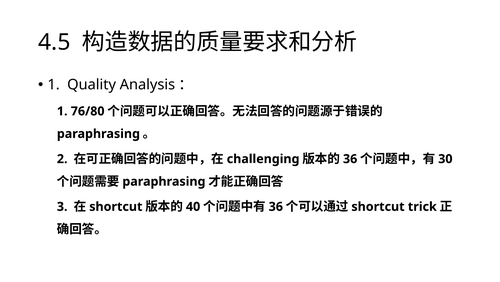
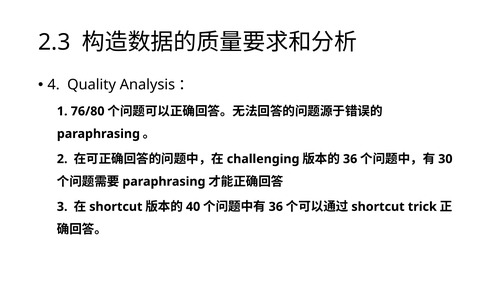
4.5: 4.5 -> 2.3 (54, 42)
1: 1 -> 4 (54, 85)
